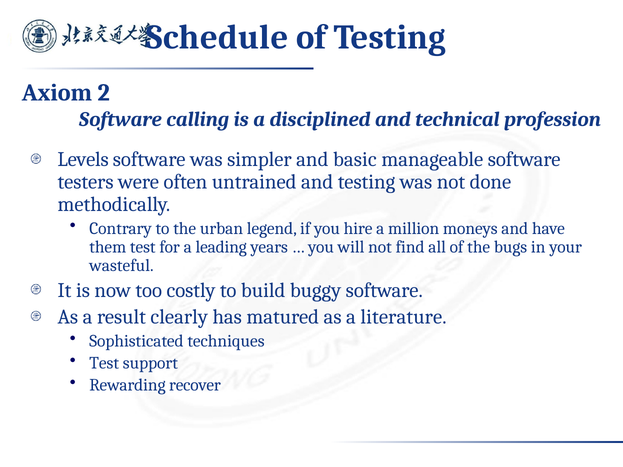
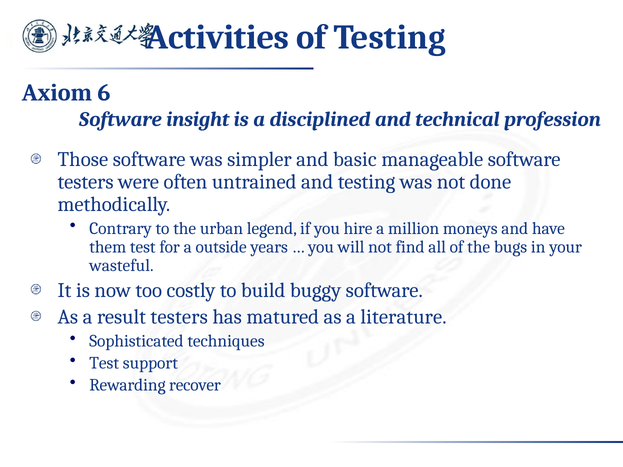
Schedule: Schedule -> Activities (218, 37)
2: 2 -> 6 (104, 93)
calling: calling -> insight (198, 119)
Levels: Levels -> Those (83, 160)
leading: leading -> outside (221, 247)
result clearly: clearly -> testers (179, 317)
